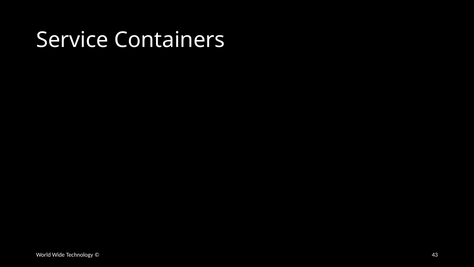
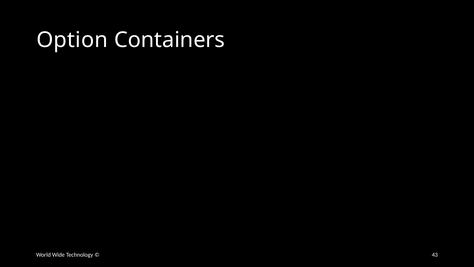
Service: Service -> Option (72, 40)
